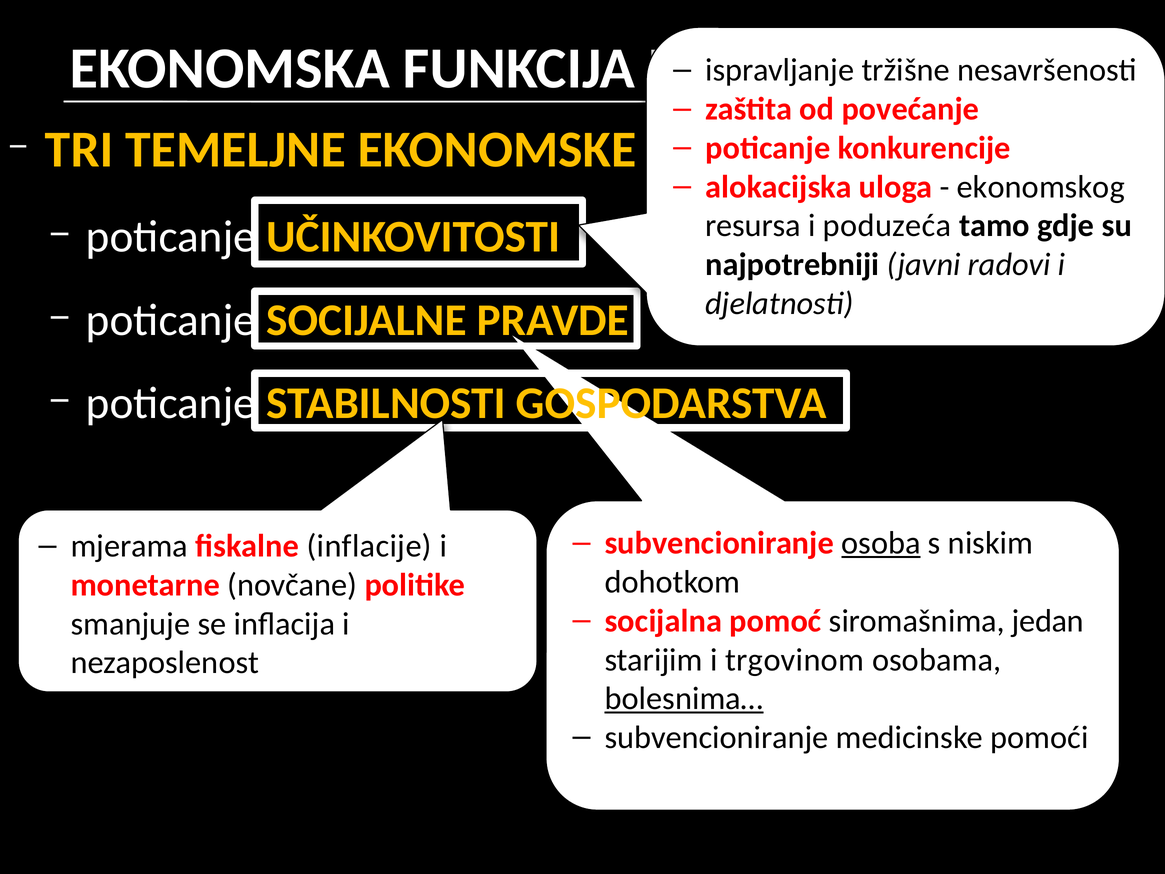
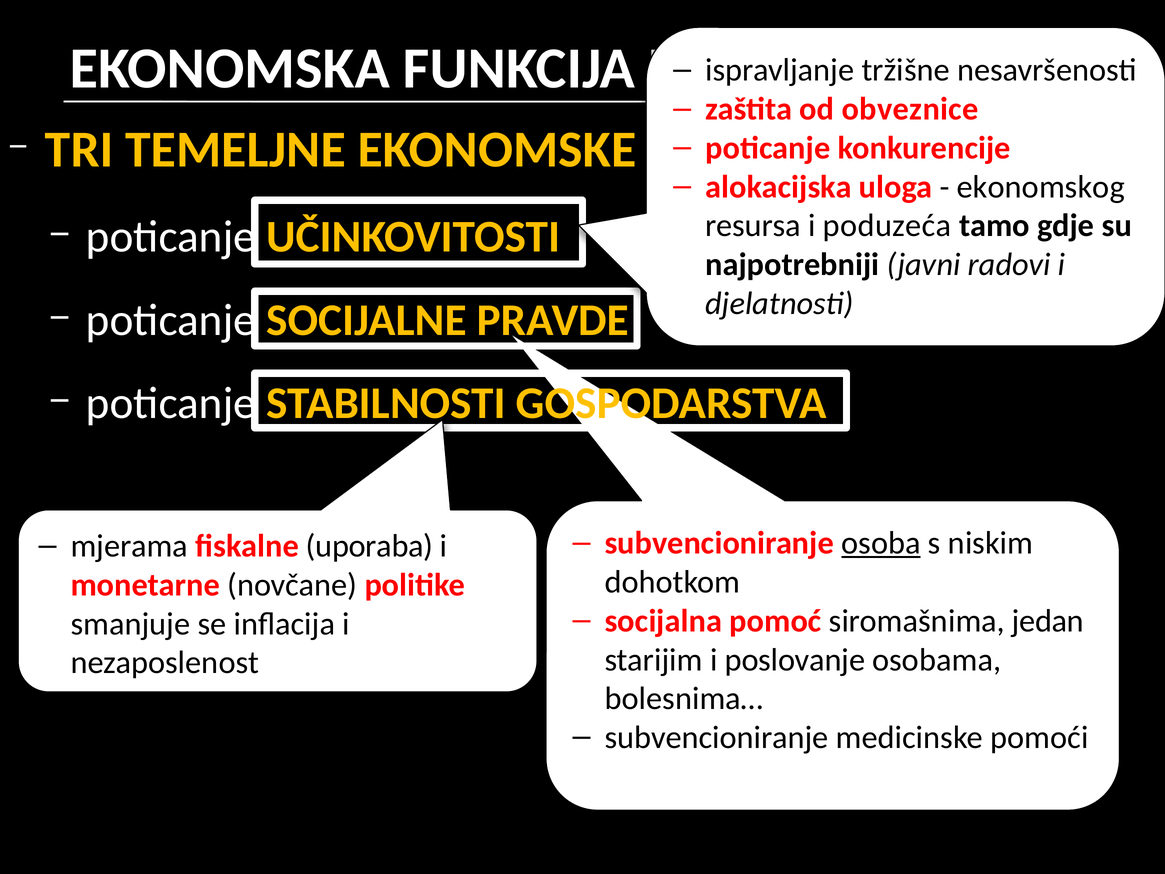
povećanje: povećanje -> obveznice (910, 109)
inflacije: inflacije -> uporaba (370, 546)
trgovinom: trgovinom -> poslovanje (795, 660)
bolesnima… underline: present -> none (684, 698)
